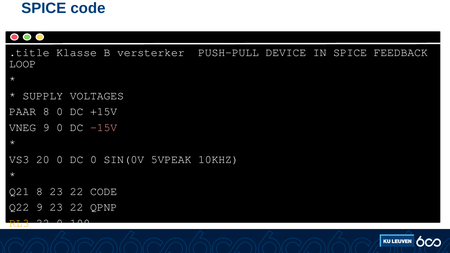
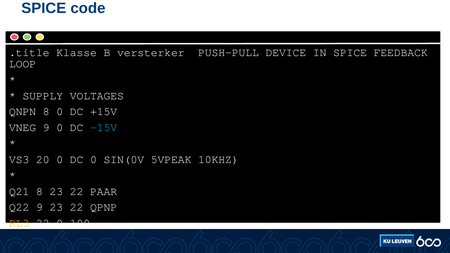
PAAR: PAAR -> QNPN (23, 112)
-15V colour: pink -> light blue (104, 128)
22 CODE: CODE -> PAAR (104, 191)
